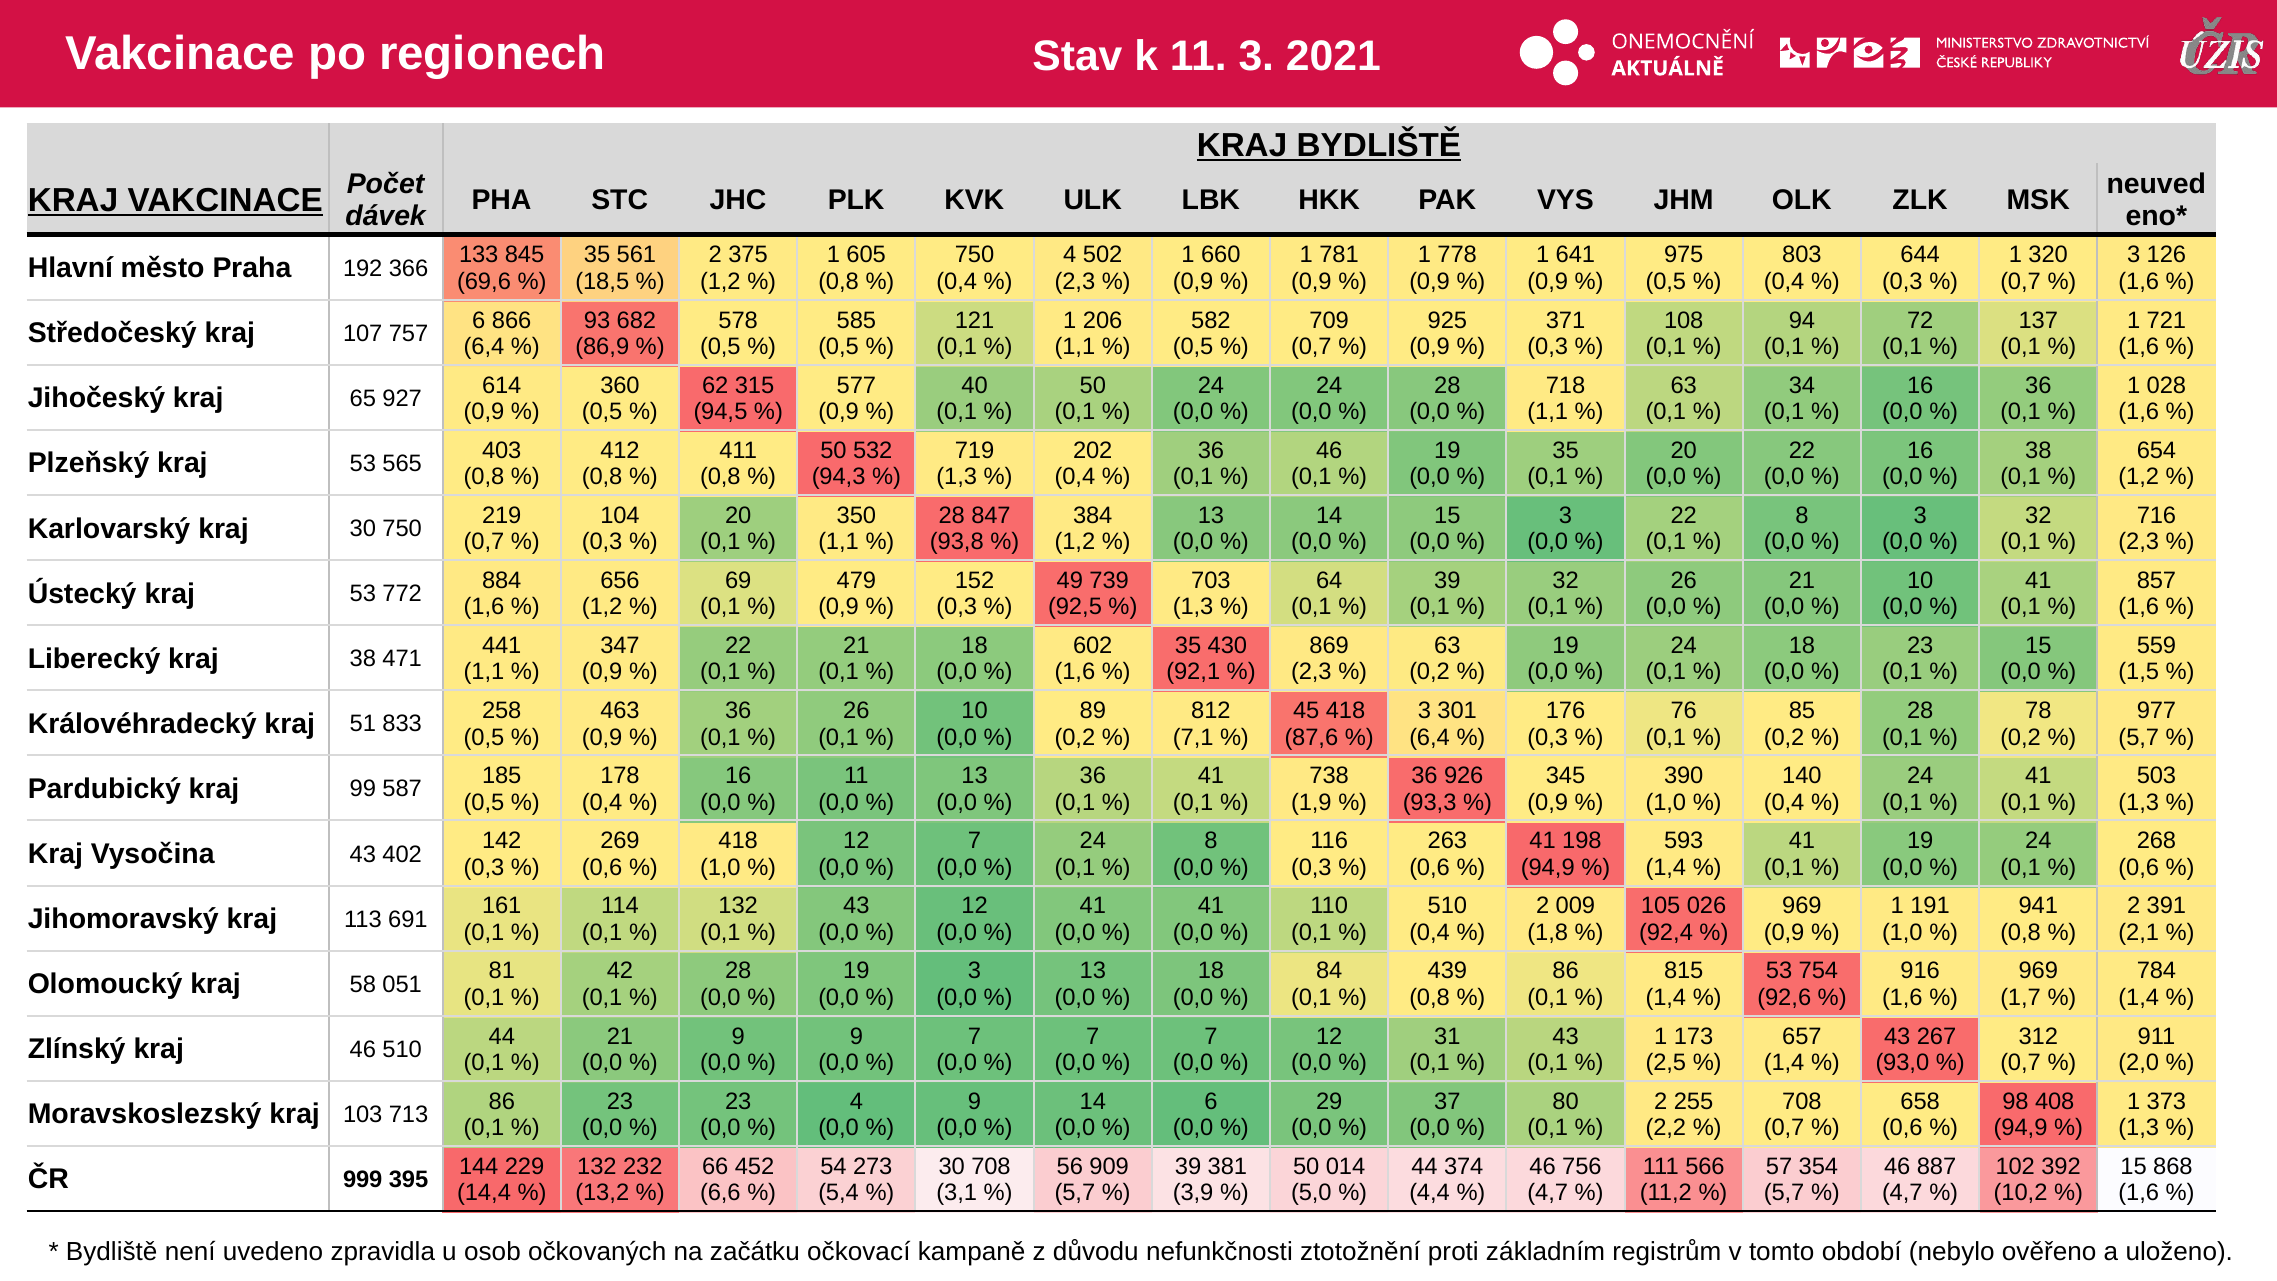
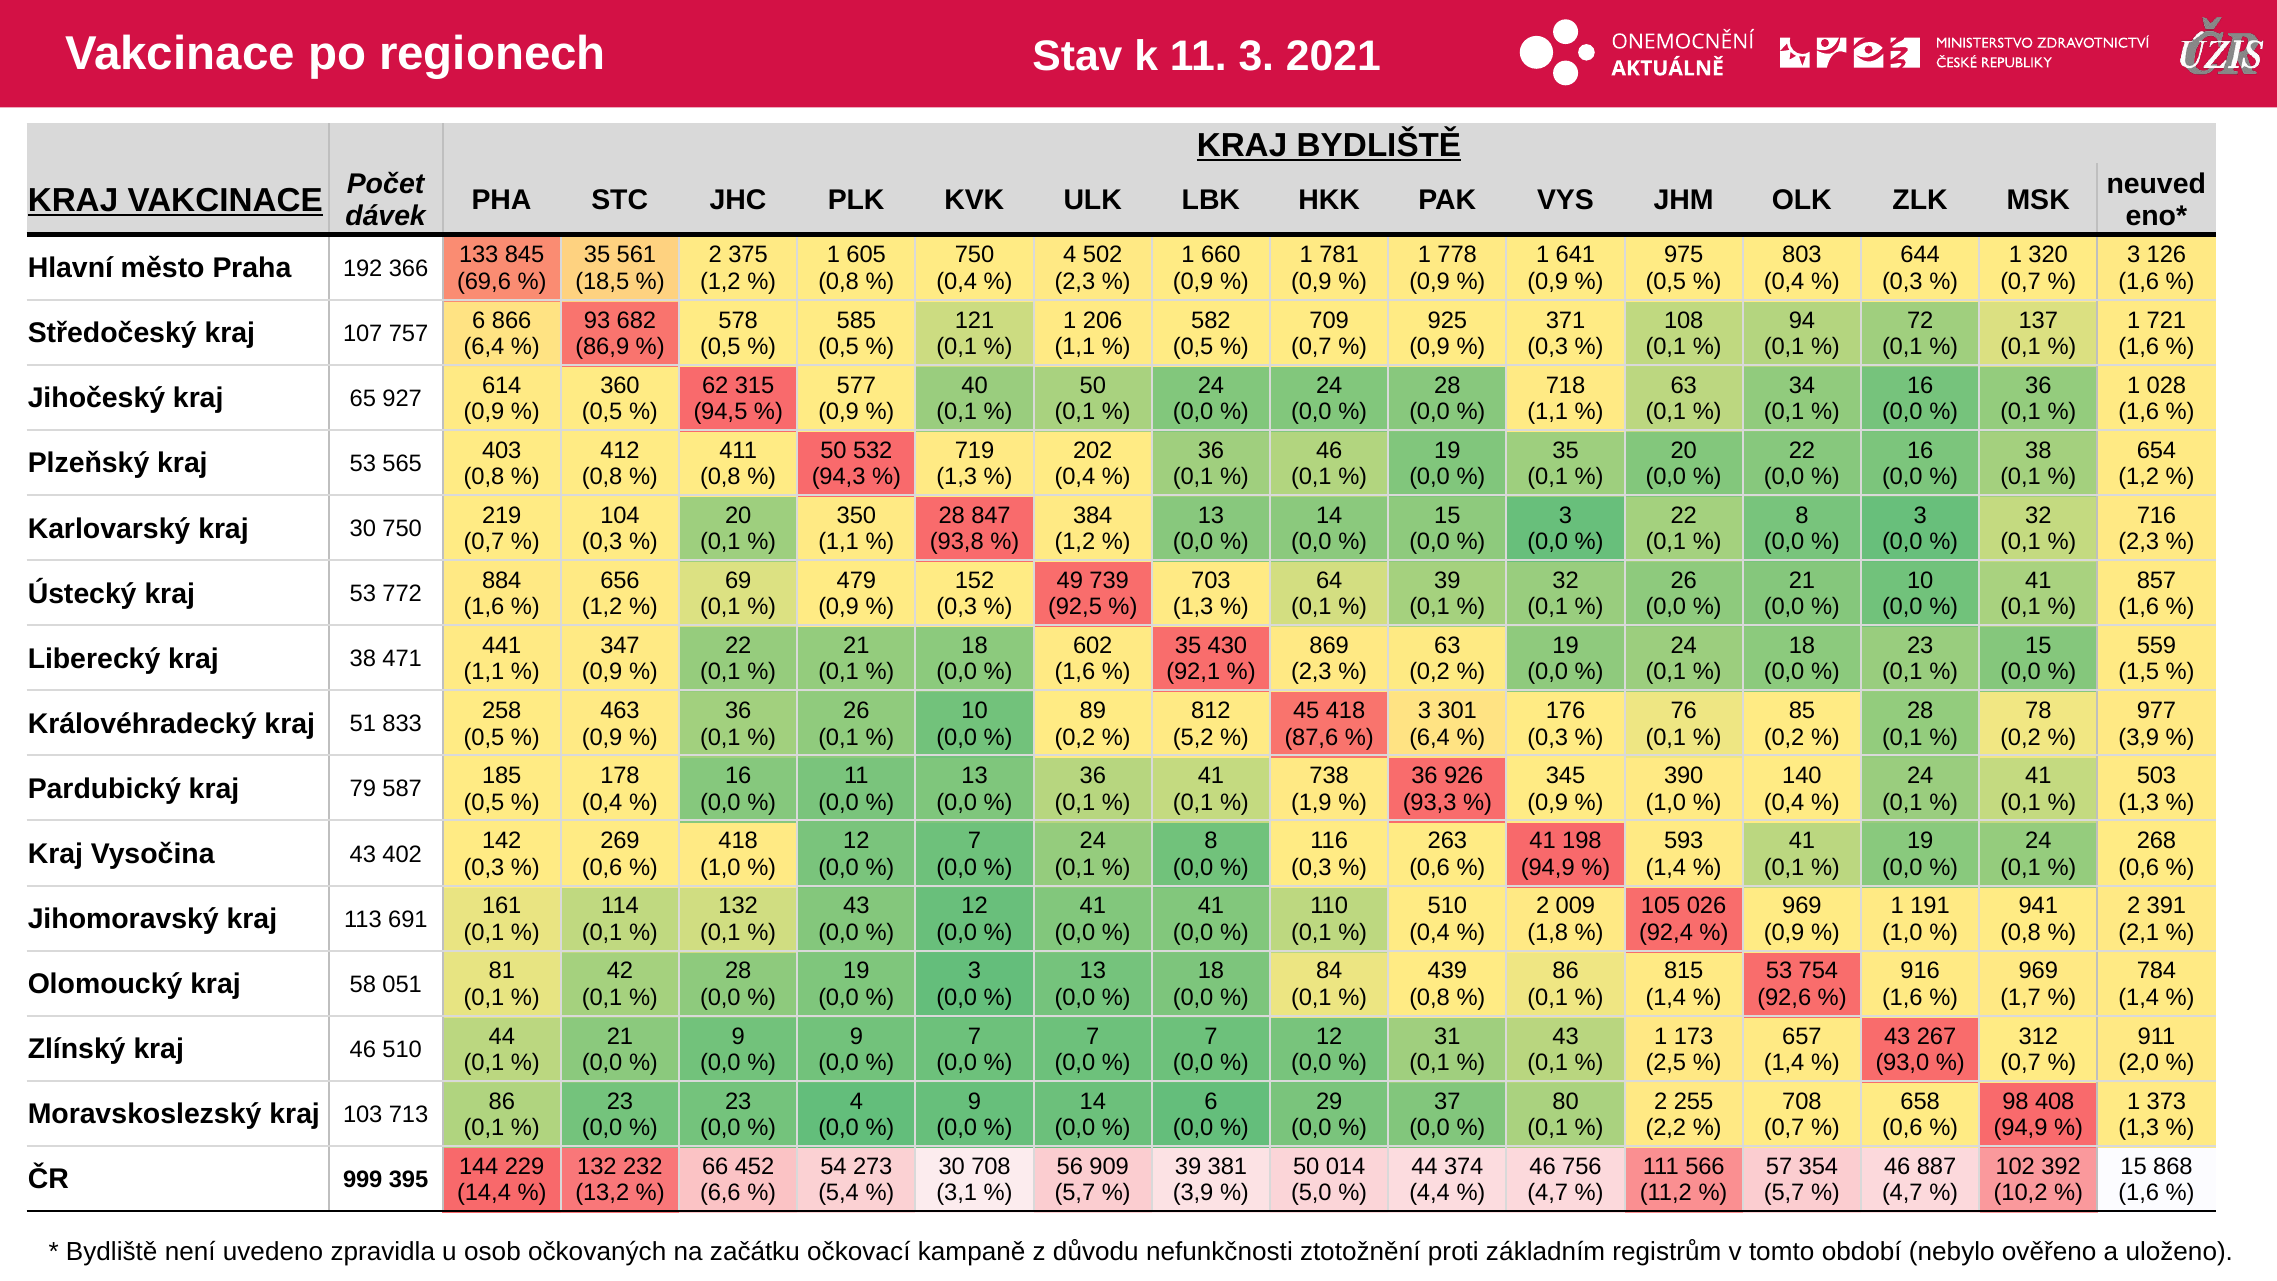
7,1: 7,1 -> 5,2 (1193, 737)
5,7: 5,7 -> 3,9 (2139, 737)
99: 99 -> 79 (363, 789)
